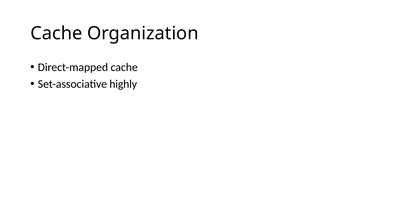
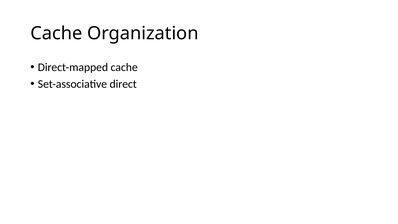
highly: highly -> direct (123, 84)
